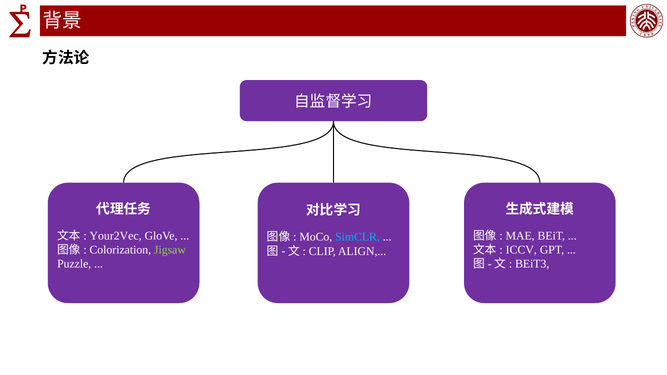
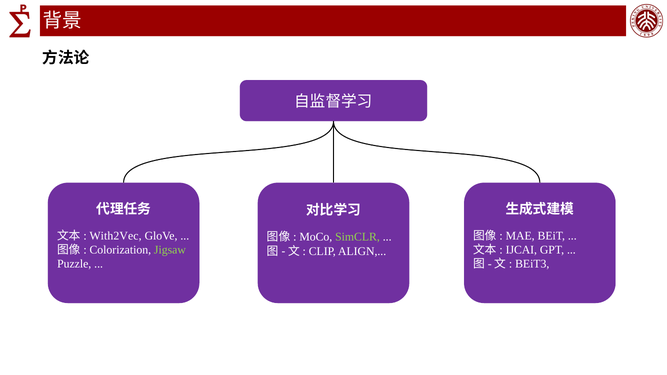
Your2Vec: Your2Vec -> With2Vec (116, 236)
SimCLR colour: light blue -> light green (358, 237)
ICCV: ICCV -> IJCAI (521, 250)
